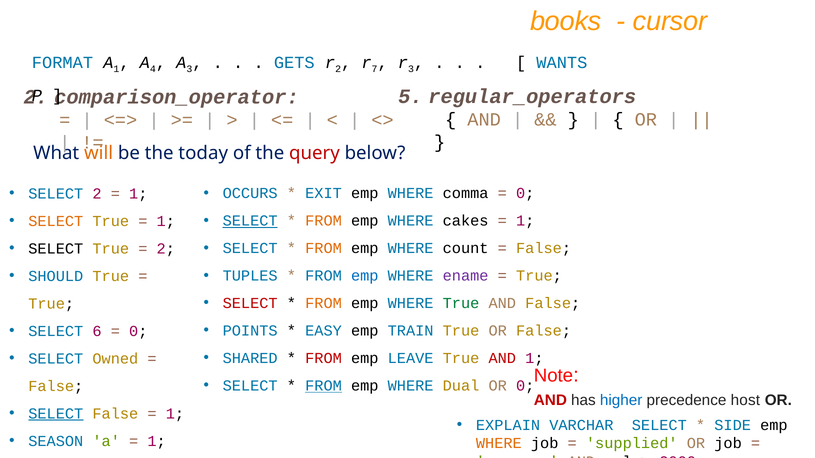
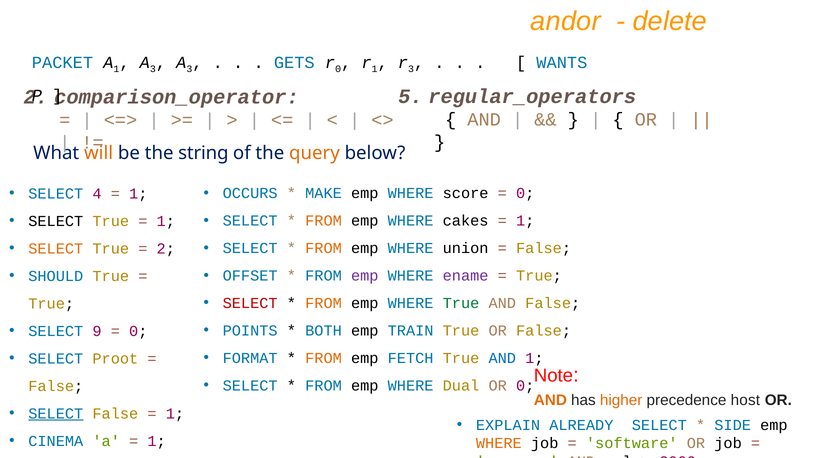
books: books -> andor (566, 21)
cursor: cursor -> delete (670, 21)
FORMAT: FORMAT -> PACKET (62, 63)
4: 4 -> 3 (153, 69)
2: 2 -> 0 (338, 69)
7: 7 -> 1 (375, 69)
today: today -> string (203, 153)
query colour: red -> orange (314, 153)
EXIT: EXIT -> MAKE (324, 194)
comma: comma -> score (466, 194)
SELECT 2: 2 -> 4 (97, 194)
SELECT underline: present -> none (250, 221)
SELECT colour: orange -> black (56, 221)
count: count -> union (466, 249)
SELECT colour: black -> orange (56, 249)
TUPLES: TUPLES -> OFFSET (250, 276)
emp colour: blue -> purple (365, 276)
EASY: EASY -> BOTH (324, 331)
6: 6 -> 9 (97, 331)
SHARED: SHARED -> FORMAT (250, 359)
FROM colour: red -> orange (324, 359)
LEAVE: LEAVE -> FETCH (411, 359)
AND colour: red -> blue (502, 359)
Owned: Owned -> Proot (115, 359)
FROM underline: present -> none (324, 386)
AND colour: red -> orange (550, 400)
higher colour: blue -> orange (621, 400)
VARCHAR: VARCHAR -> ALREADY (581, 425)
SEASON: SEASON -> CINEMA (56, 441)
supplied: supplied -> software (632, 444)
